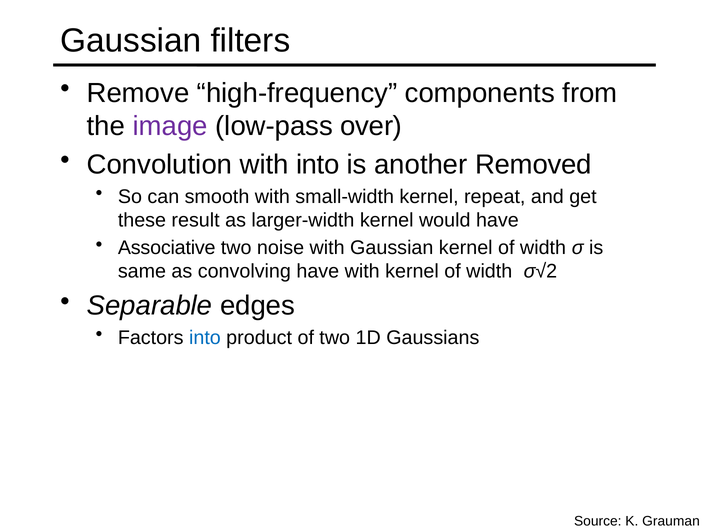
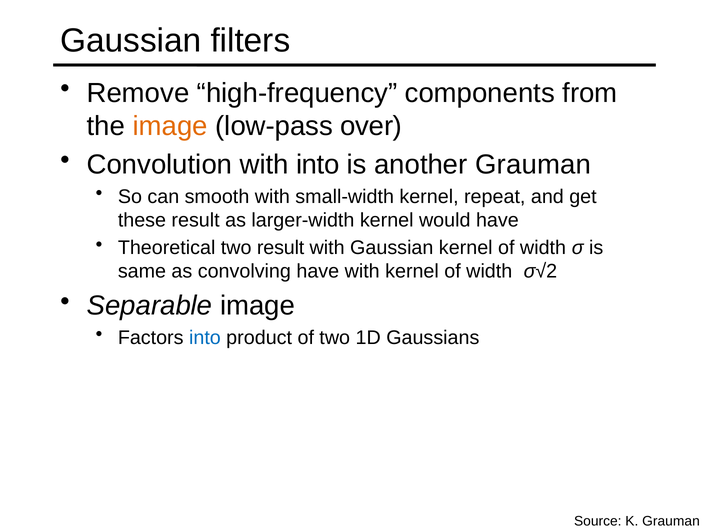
image colour: purple -> orange (170, 126)
another Removed: Removed -> Grauman (533, 165)
Associative: Associative -> Theoretical (167, 248)
two noise: noise -> result (281, 248)
Separable edges: edges -> image (258, 306)
